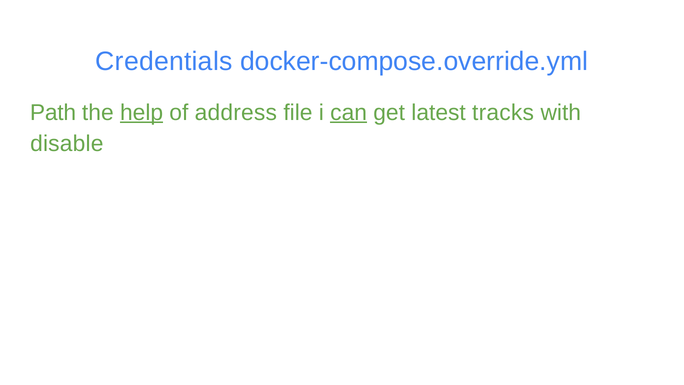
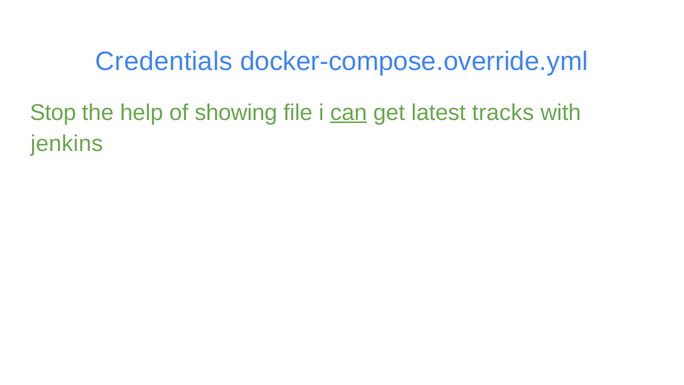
Path: Path -> Stop (53, 112)
help underline: present -> none (142, 112)
address: address -> showing (236, 112)
disable: disable -> jenkins (67, 144)
